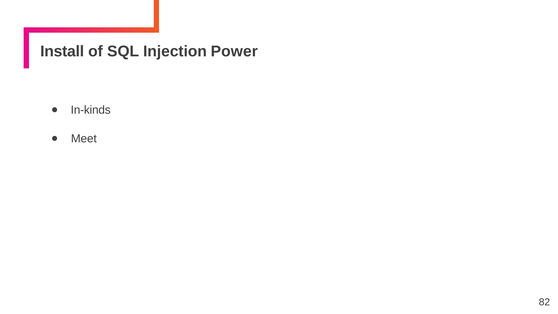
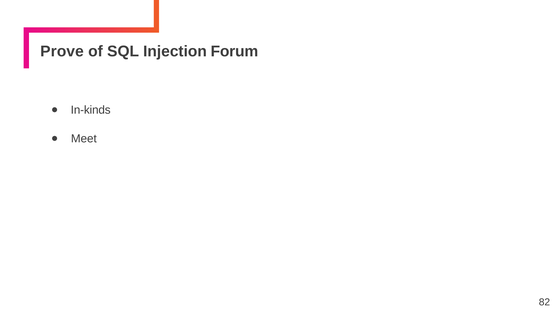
Install: Install -> Prove (62, 51)
Power: Power -> Forum (234, 51)
